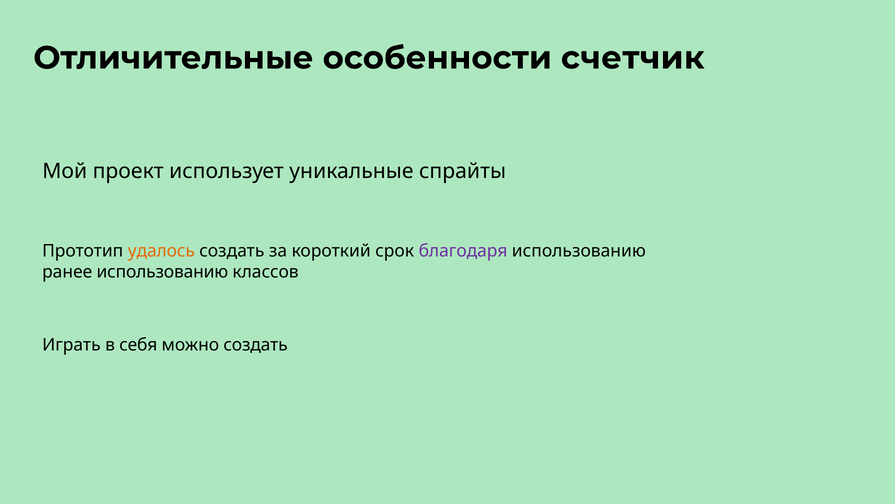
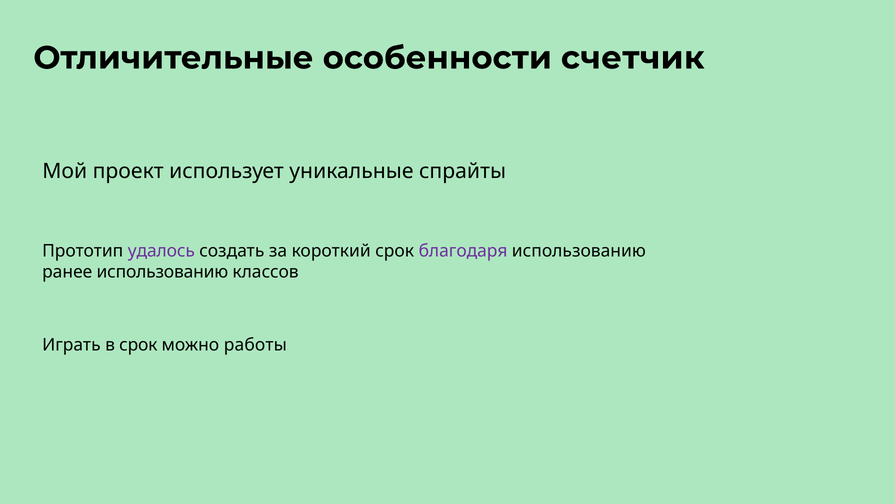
удалось colour: orange -> purple (161, 251)
в себя: себя -> срок (138, 345)
можно создать: создать -> работы (255, 345)
